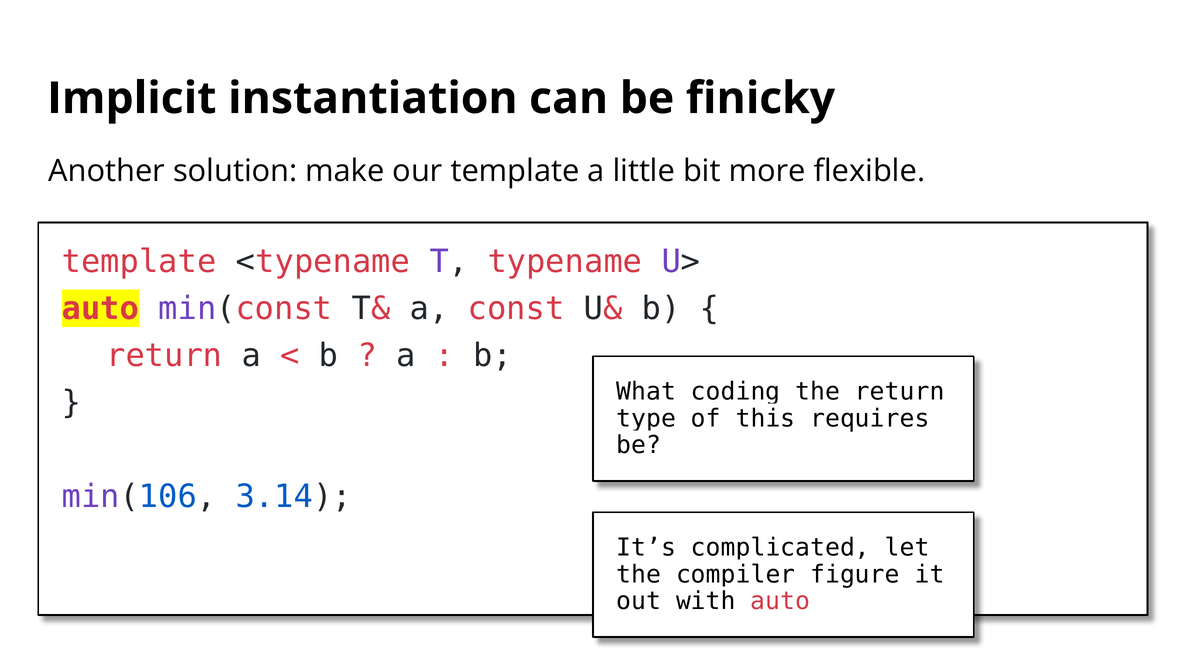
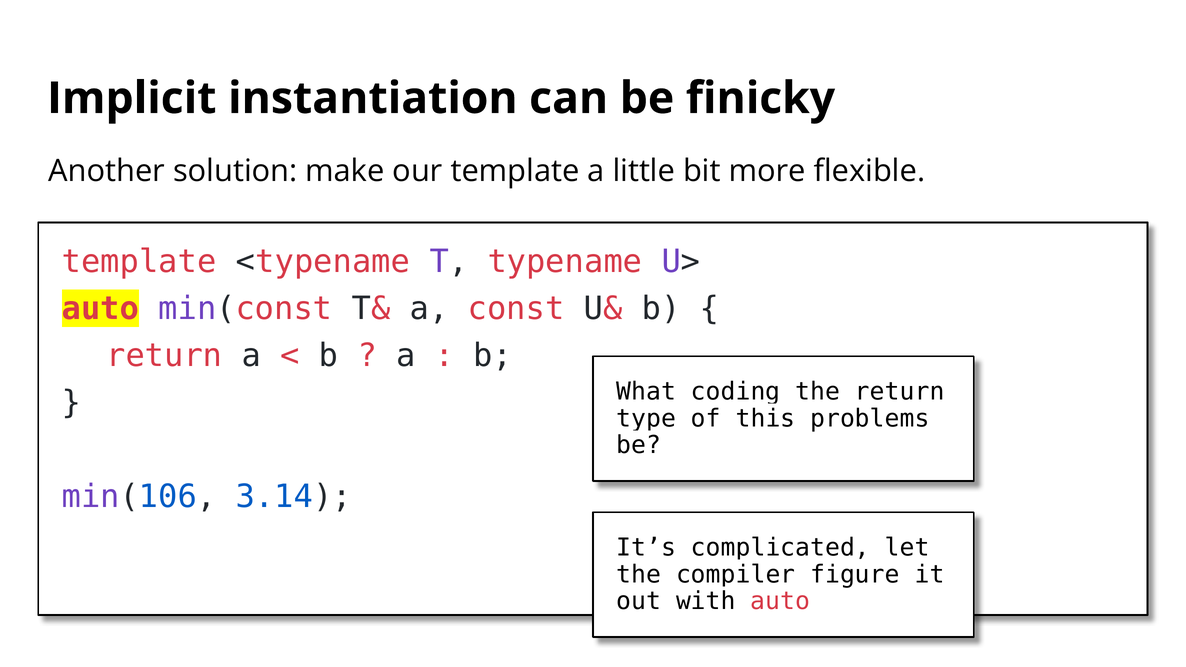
requires: requires -> problems (870, 419)
